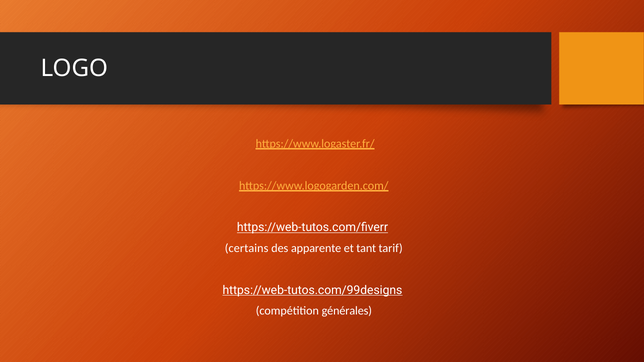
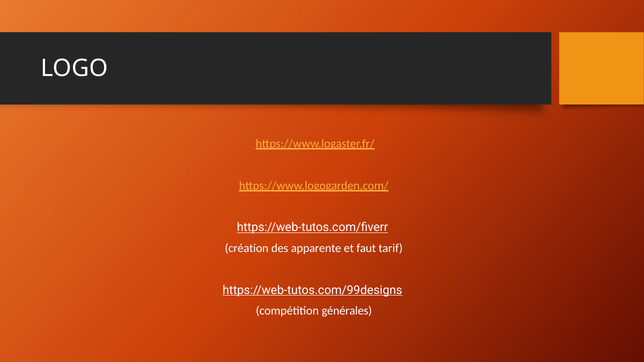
certains: certains -> création (247, 249)
tant: tant -> faut (366, 249)
